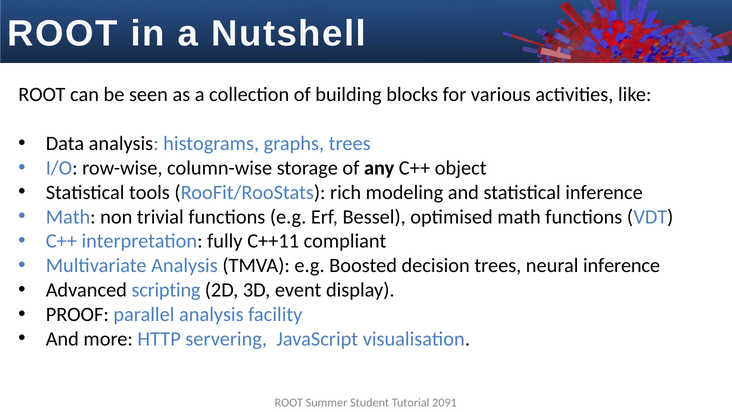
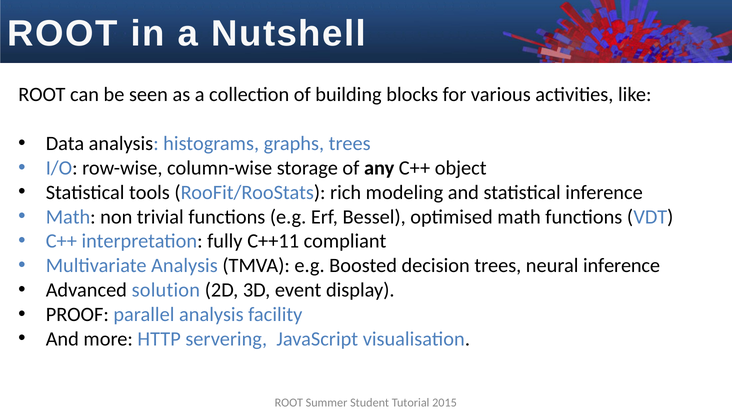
scripting: scripting -> solution (166, 290)
2091: 2091 -> 2015 (445, 402)
